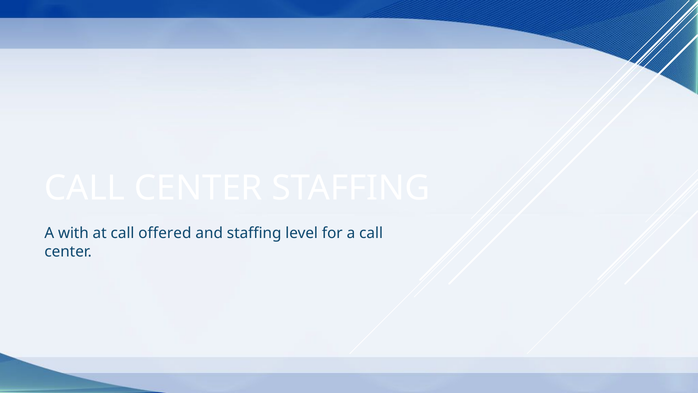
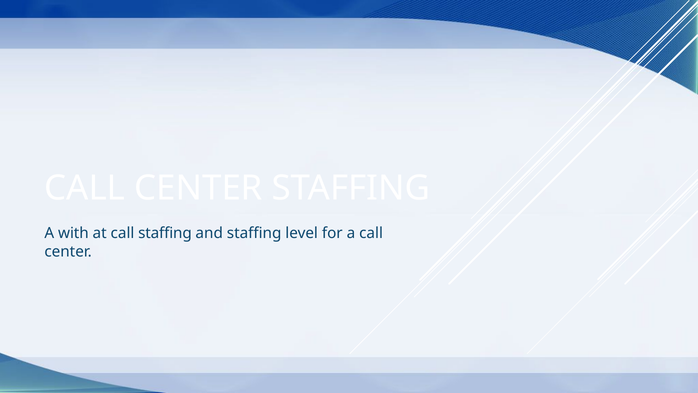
call offered: offered -> staffing (165, 233)
